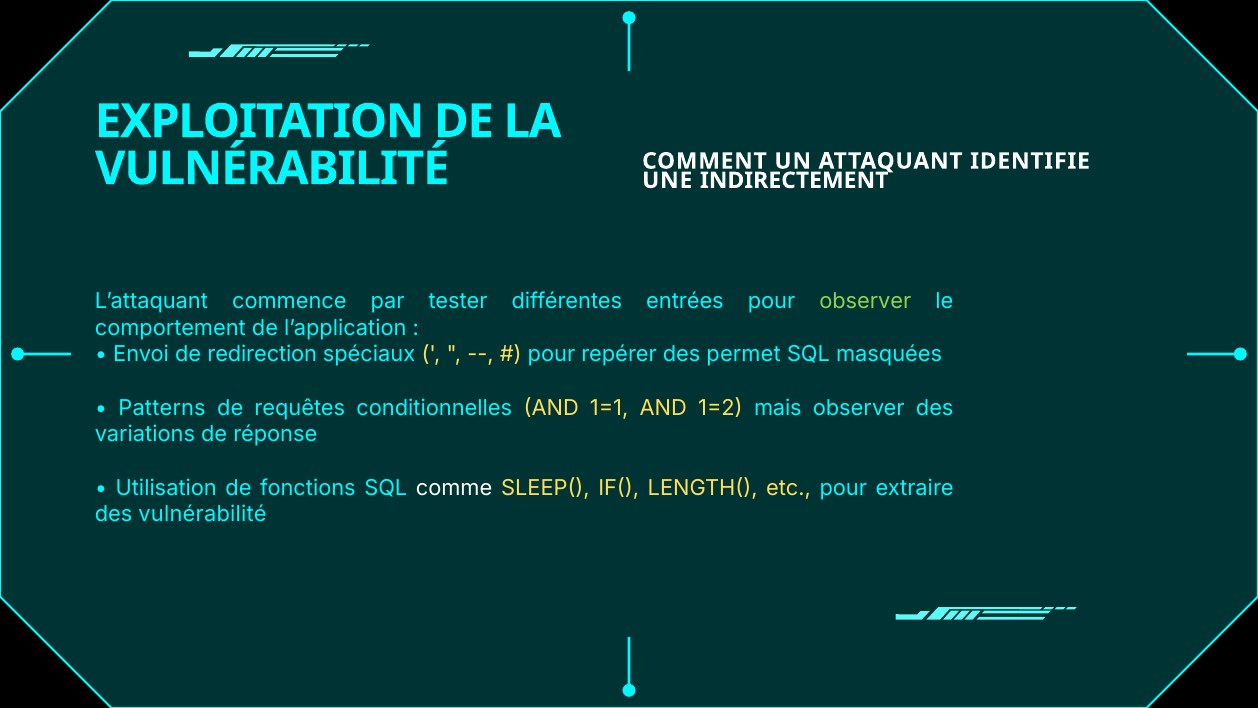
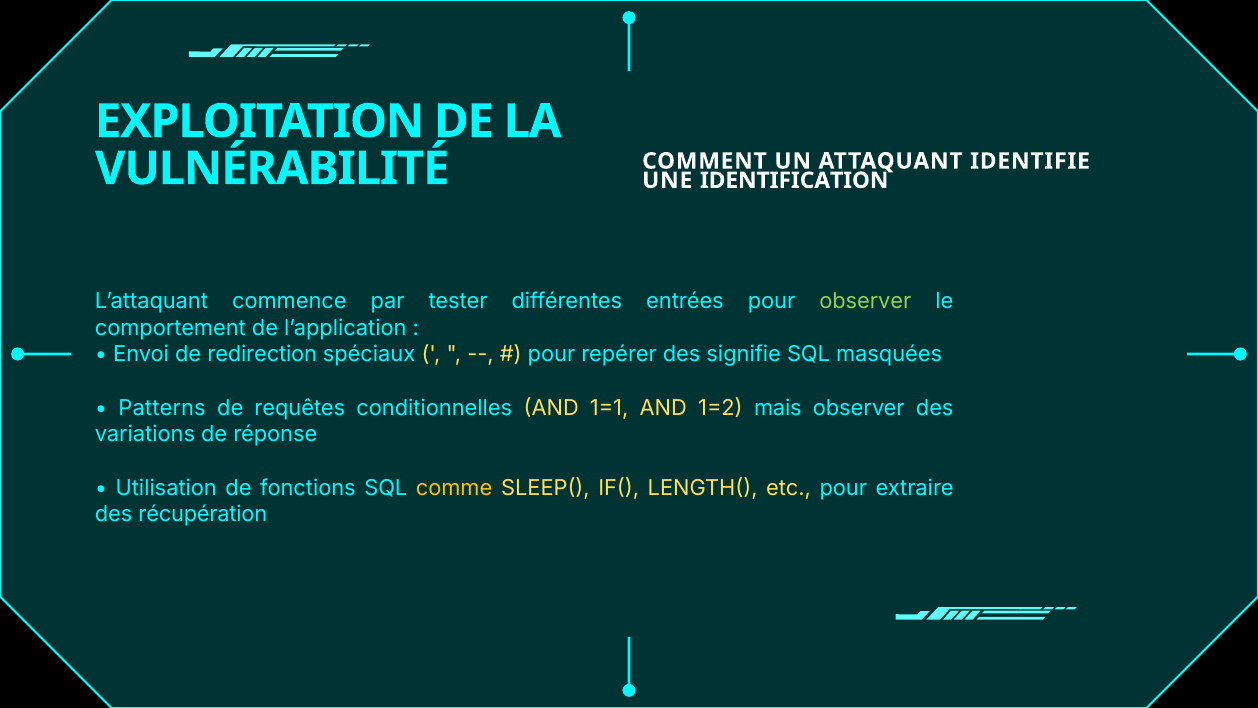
INDIRECTEMENT: INDIRECTEMENT -> IDENTIFICATION (794, 180)
permet: permet -> signifie (744, 355)
comme colour: white -> yellow (454, 488)
des vulnérabilité: vulnérabilité -> récupération (203, 514)
